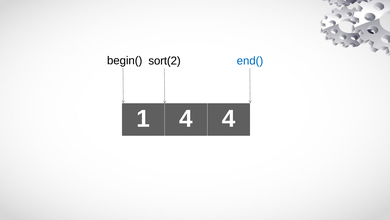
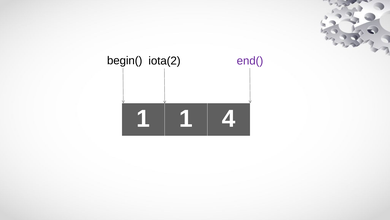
end( colour: blue -> purple (250, 61)
sort(2: sort(2 -> iota(2 (165, 61)
1 4: 4 -> 1 (186, 118)
